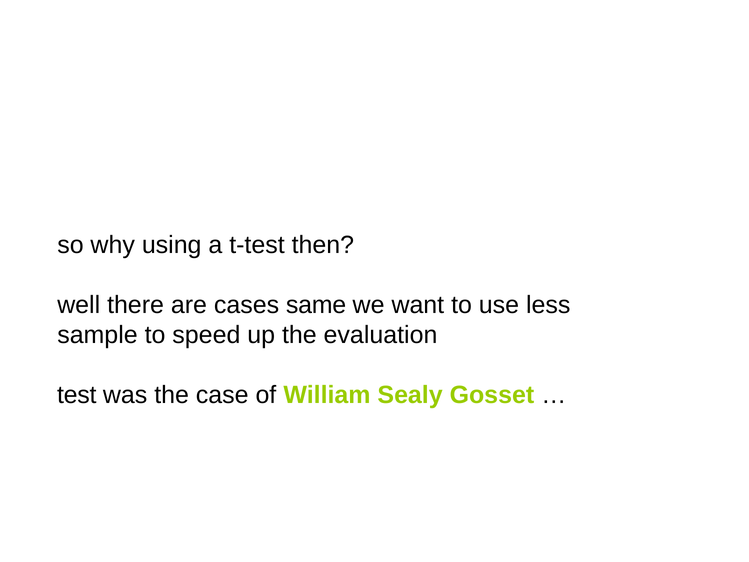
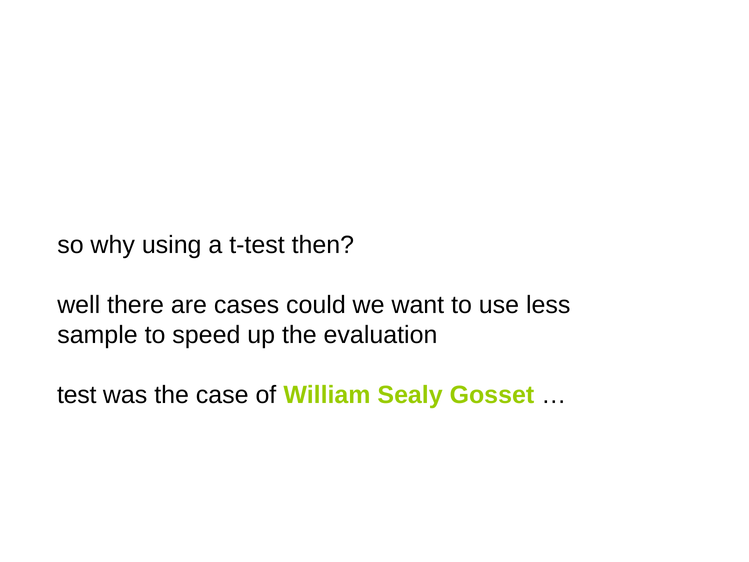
same: same -> could (316, 305)
